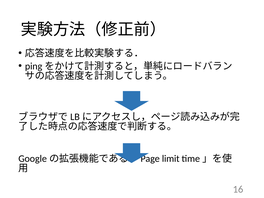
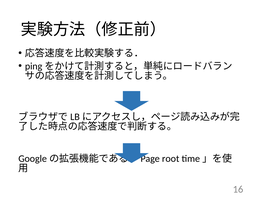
limit: limit -> root (171, 159)
